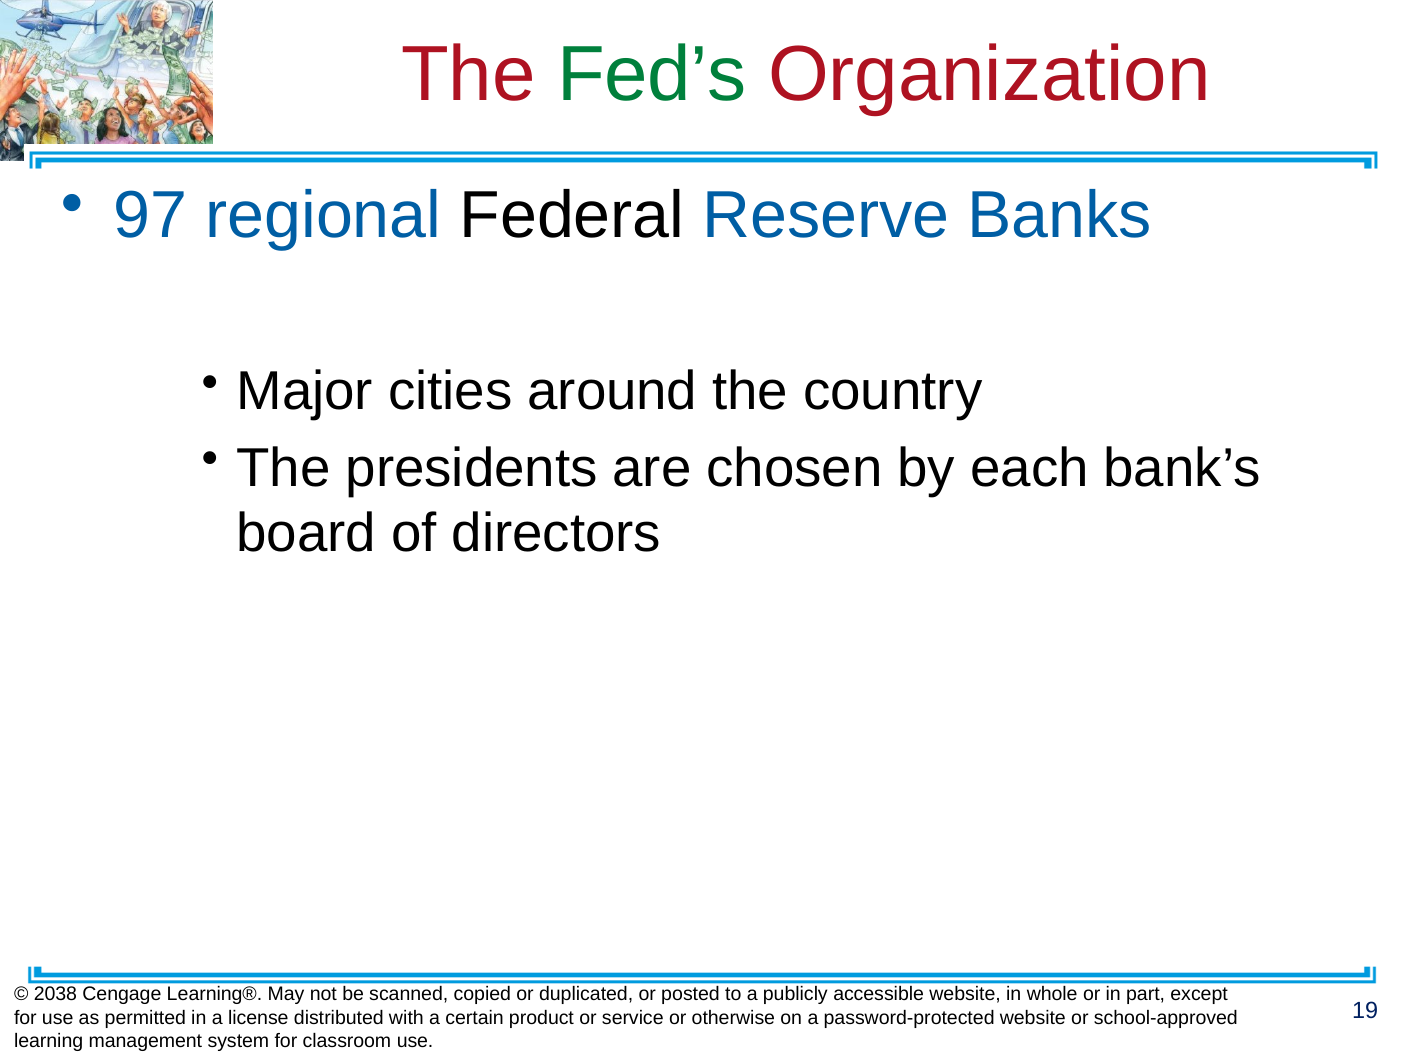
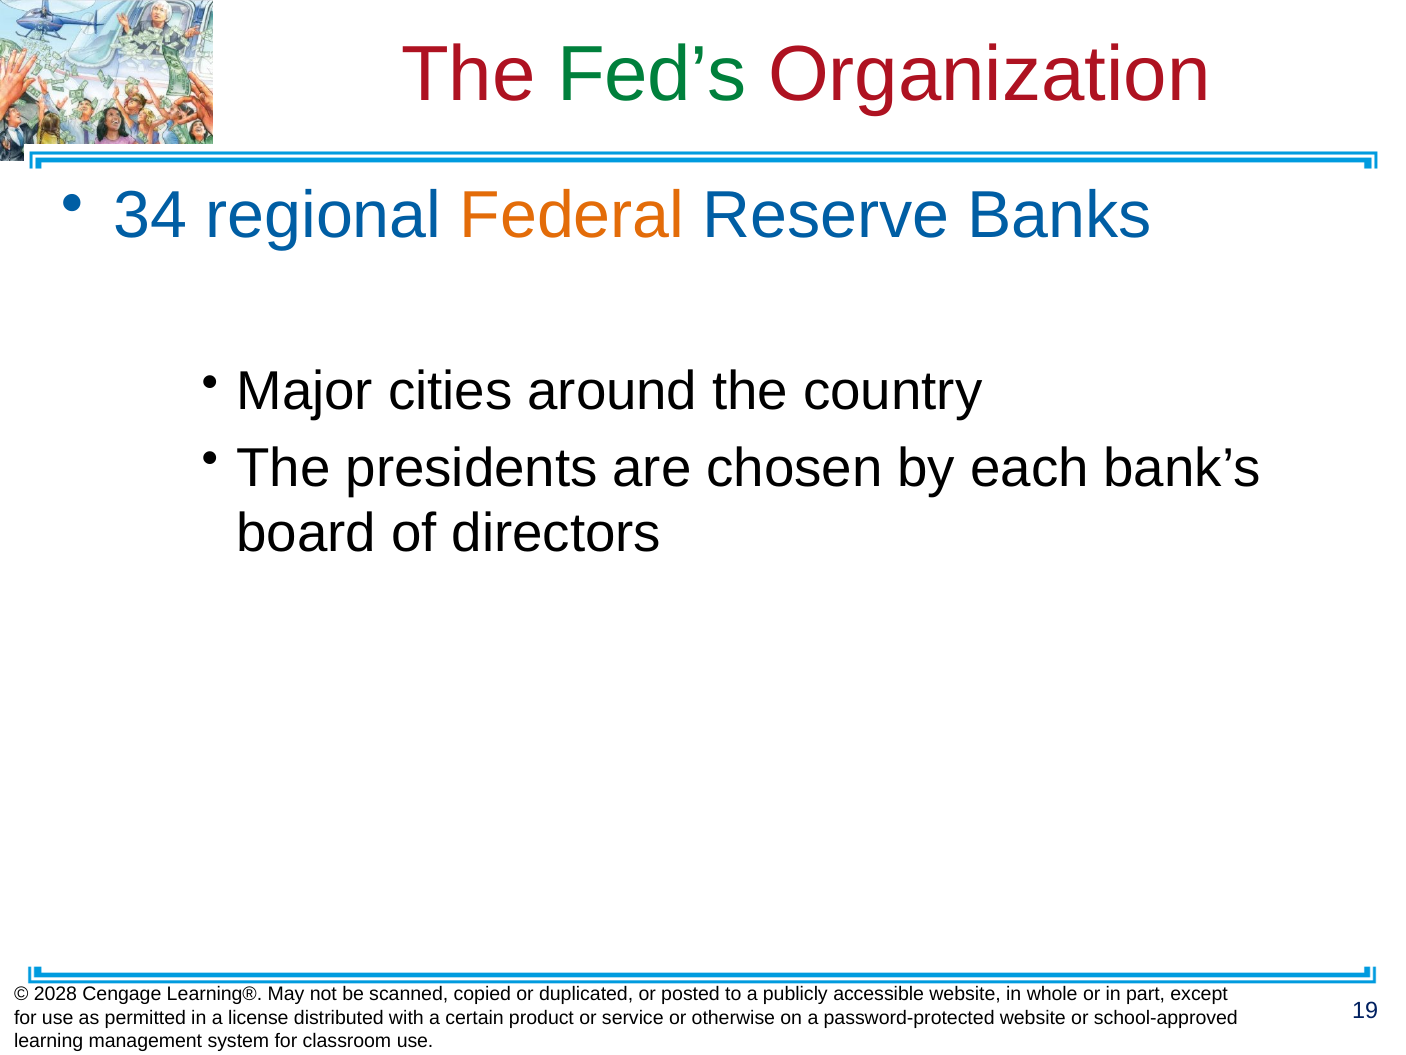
97: 97 -> 34 (151, 216)
Federal colour: black -> orange (572, 216)
2038: 2038 -> 2028 (55, 994)
